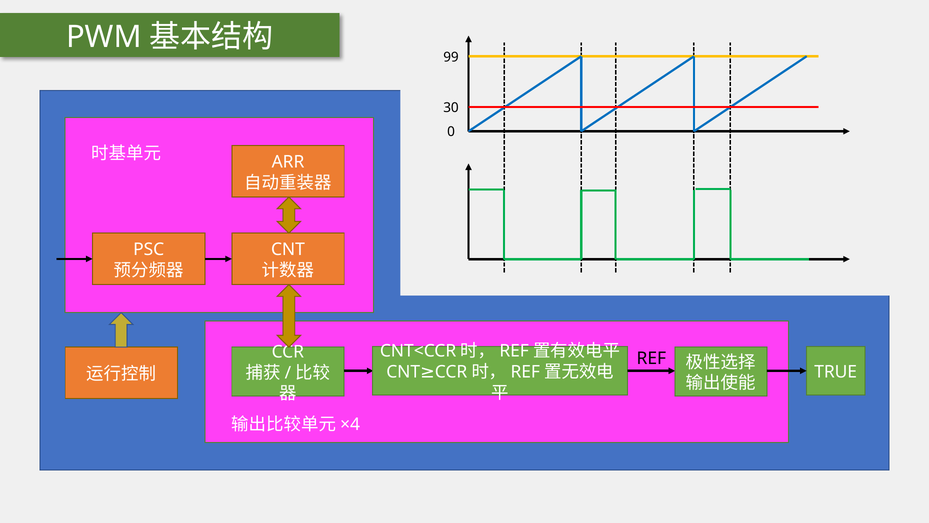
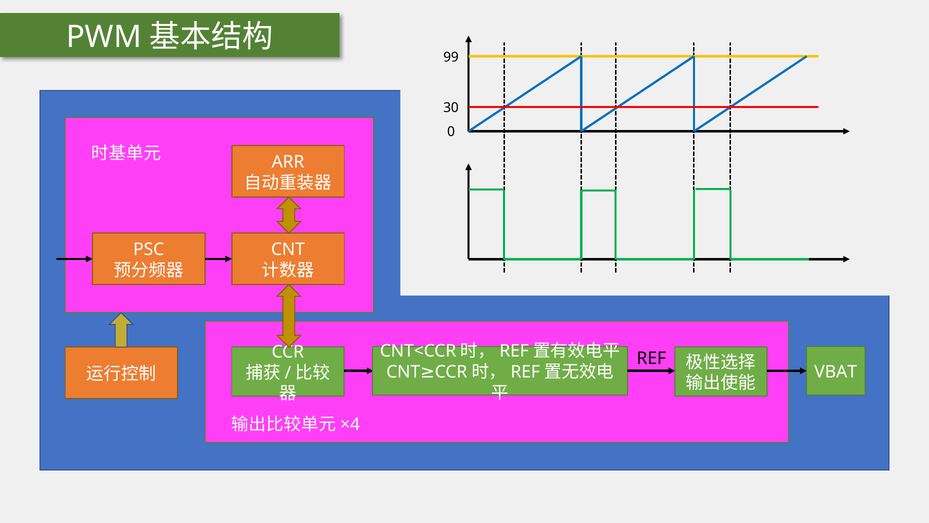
TRUE: TRUE -> VBAT (836, 372)
